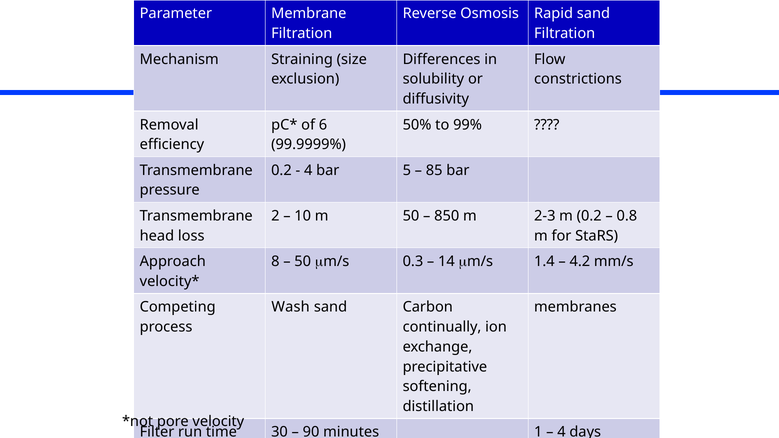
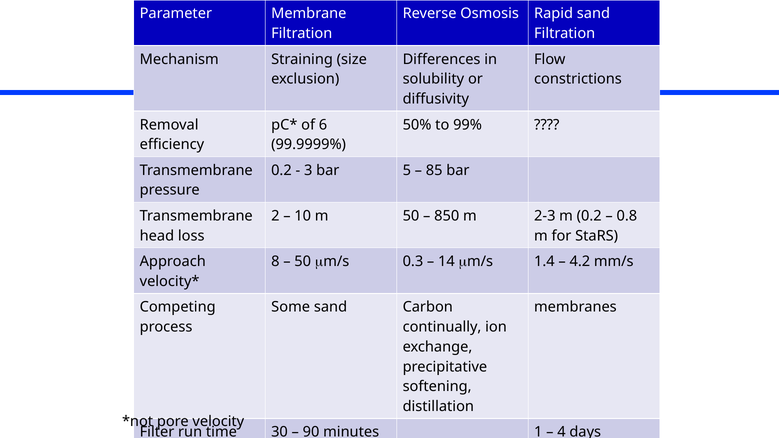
4: 4 -> 3 (308, 170)
Wash: Wash -> Some (291, 307)
